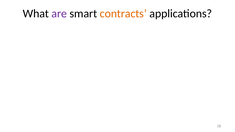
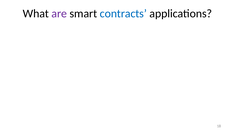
contracts colour: orange -> blue (123, 14)
